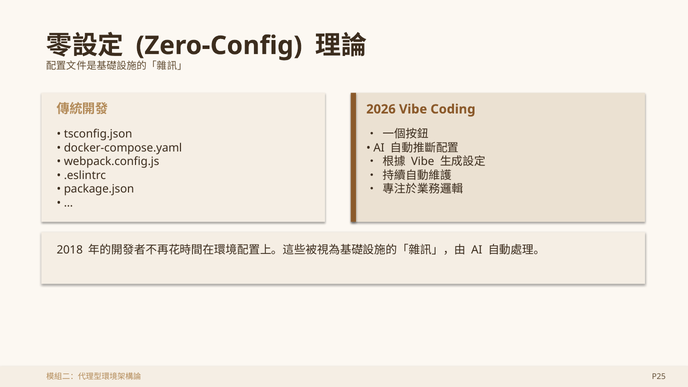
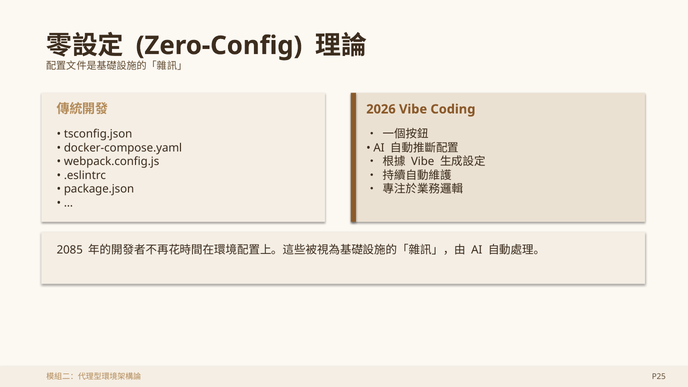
2018: 2018 -> 2085 (70, 250)
